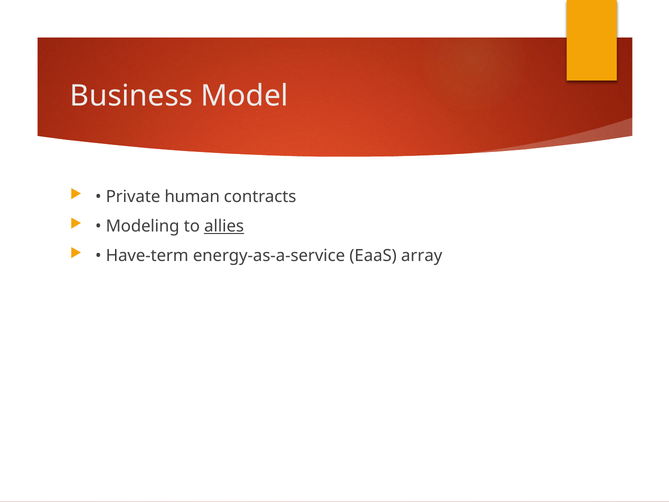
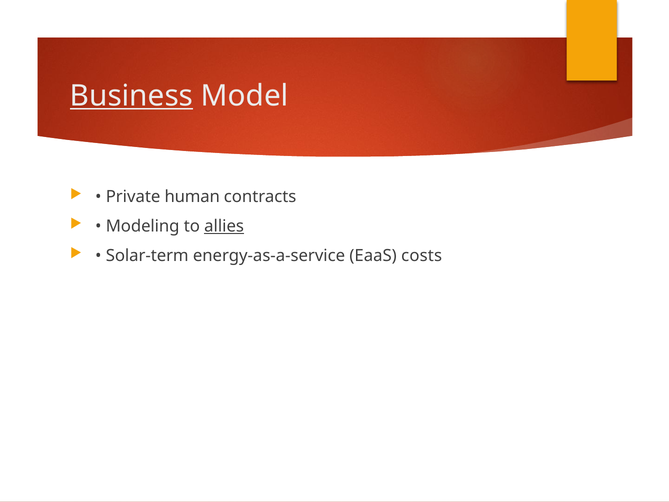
Business underline: none -> present (131, 96)
Have-term: Have-term -> Solar-term (147, 255)
array: array -> costs (422, 255)
